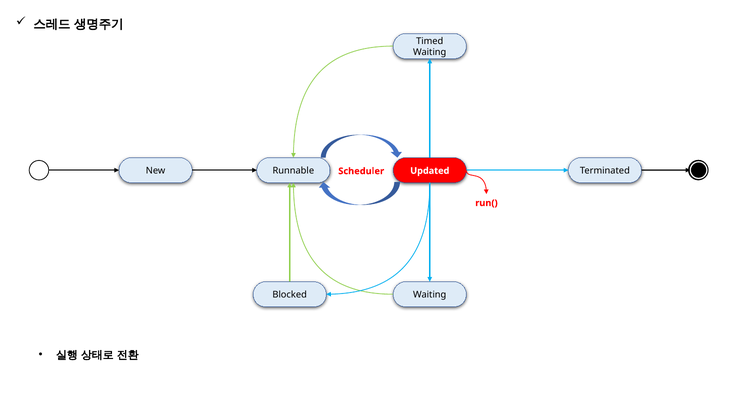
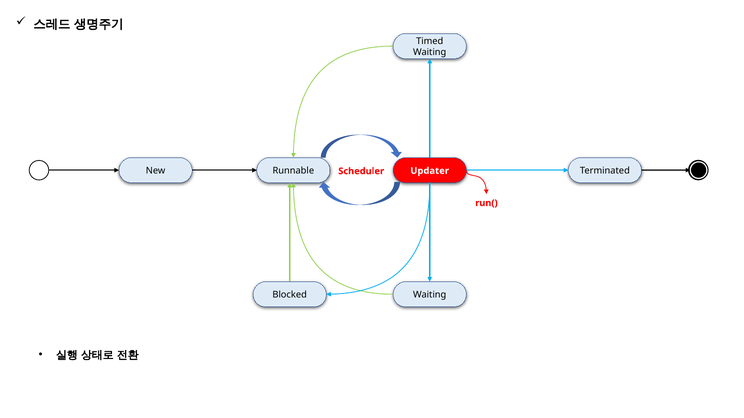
Updated: Updated -> Updater (430, 171)
